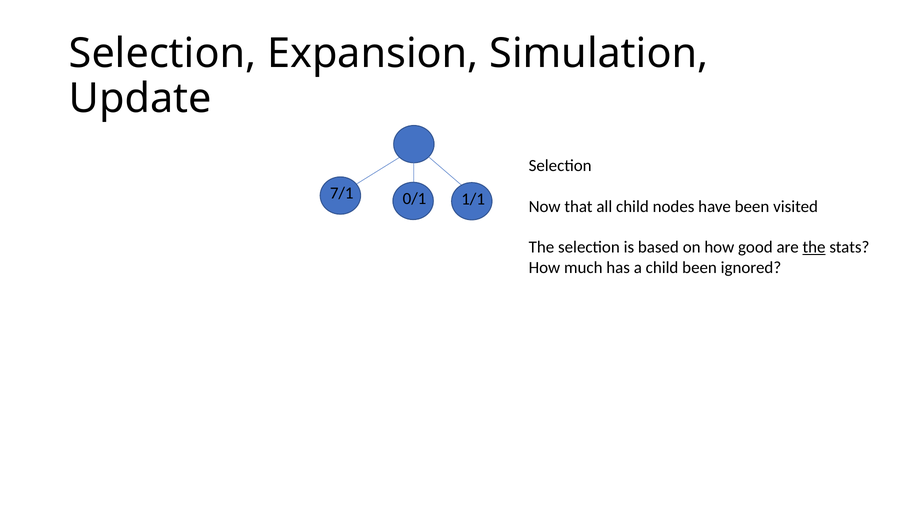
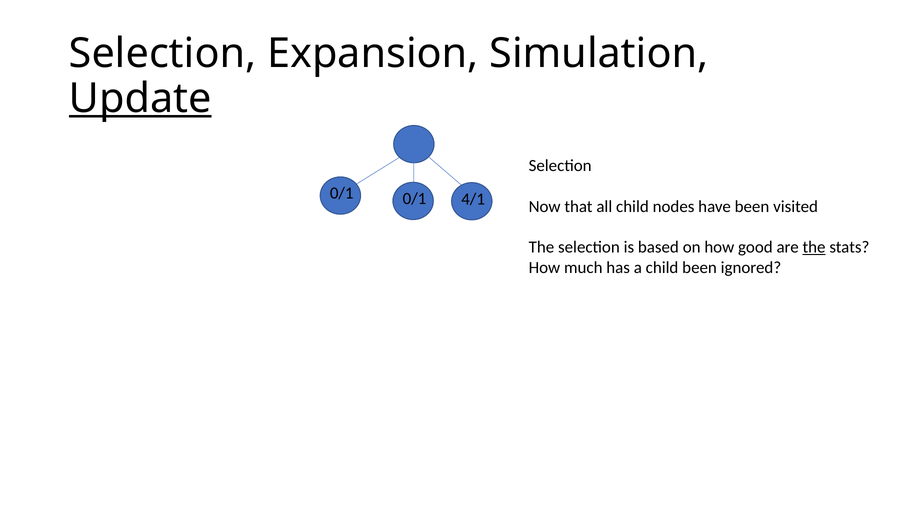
Update underline: none -> present (140, 98)
7/1: 7/1 -> 0/1 (342, 193)
1/1: 1/1 -> 4/1 (473, 199)
